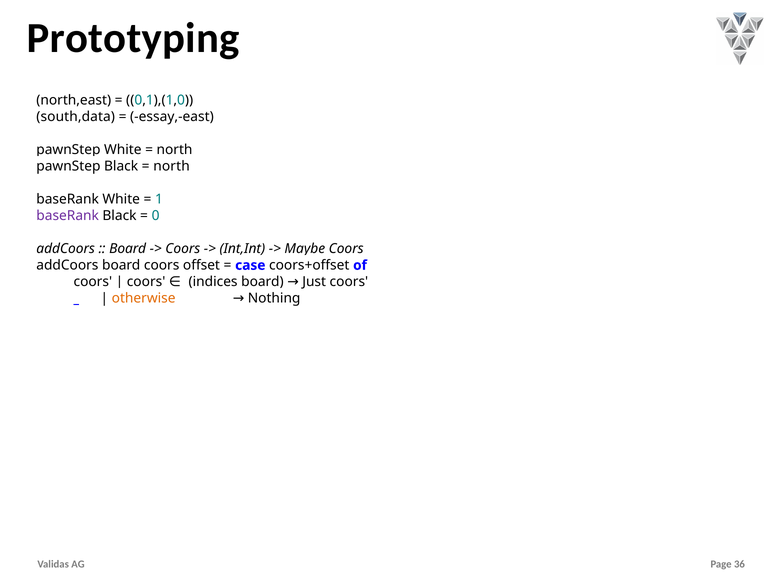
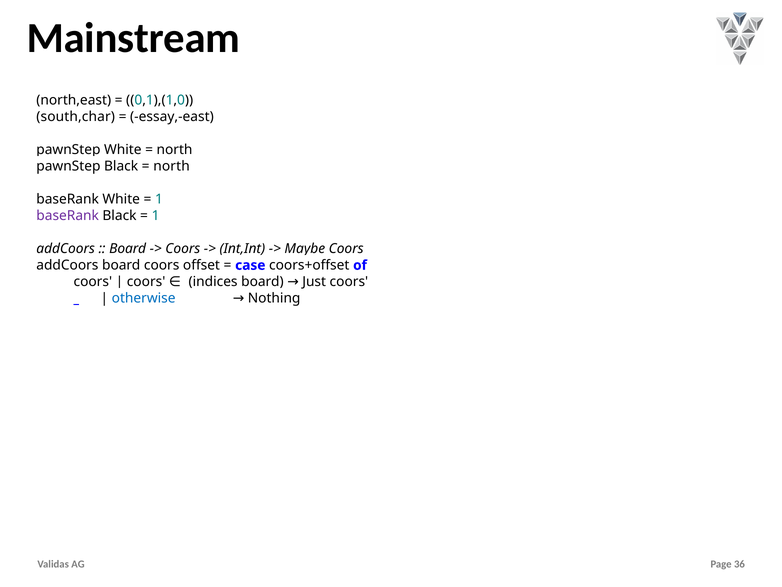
Prototyping: Prototyping -> Mainstream (133, 38)
south,data: south,data -> south,char (76, 117)
0: 0 -> 1 (156, 216)
otherwise colour: orange -> blue (144, 298)
